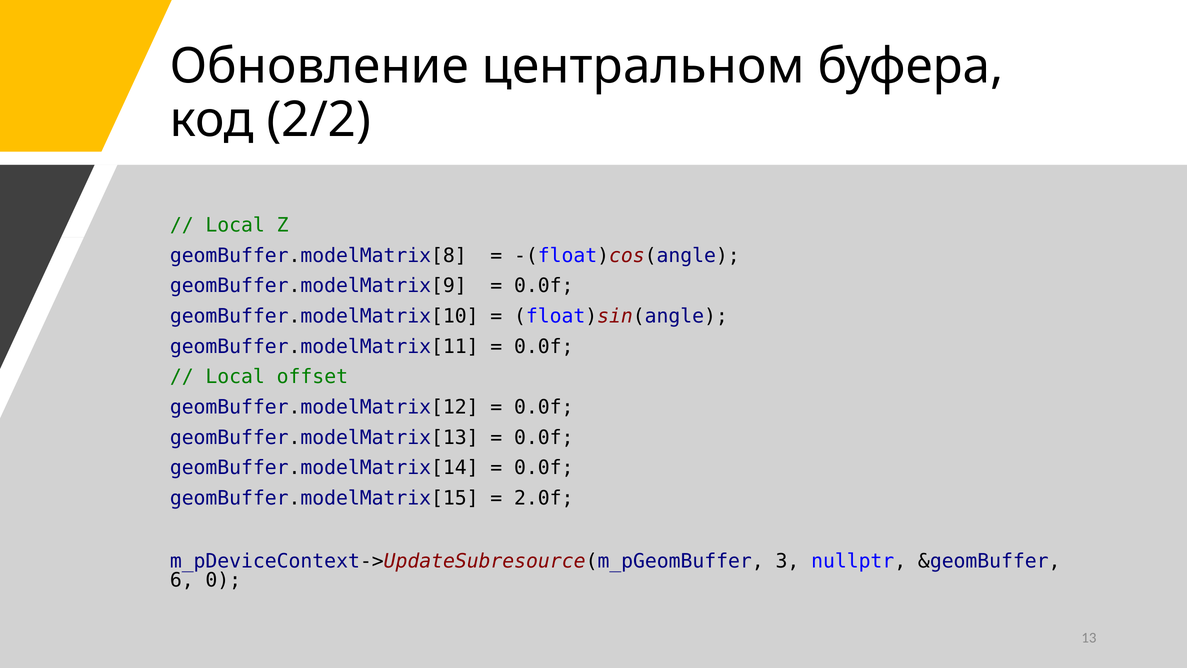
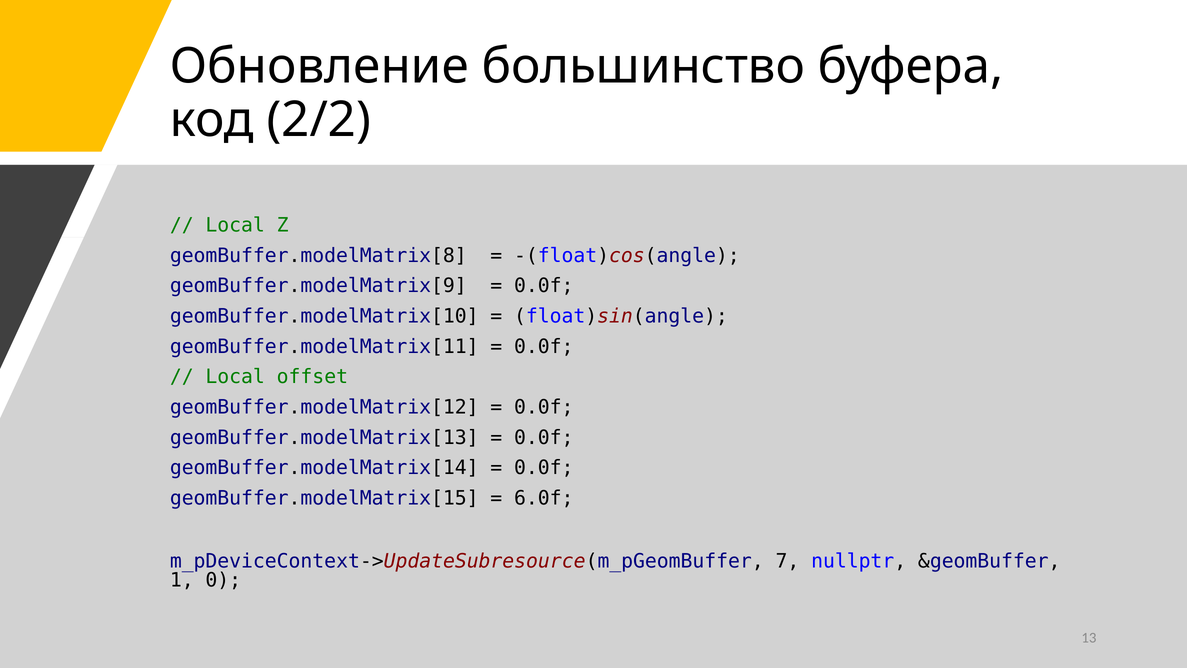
центральном: центральном -> большинство (643, 66)
2.0f: 2.0f -> 6.0f (544, 498)
3: 3 -> 7 (787, 561)
6: 6 -> 1 (182, 580)
